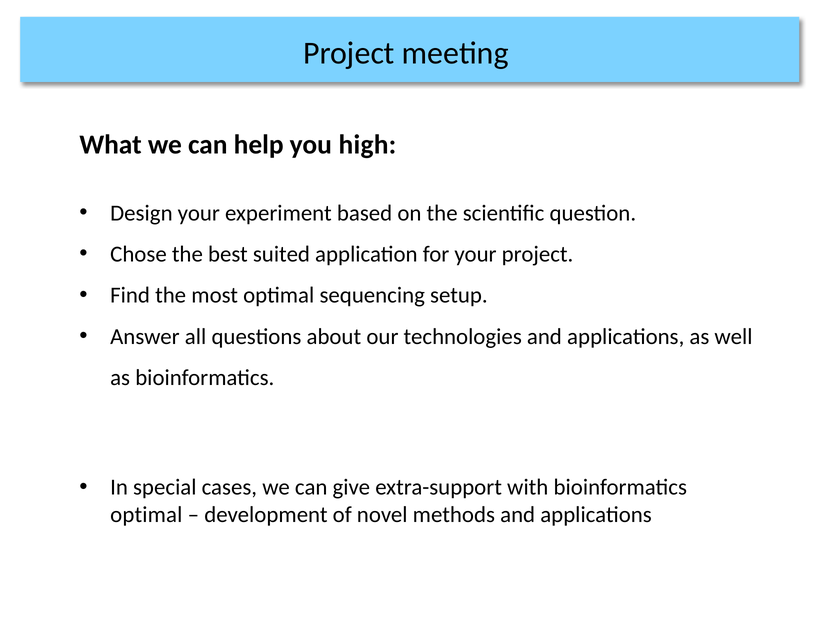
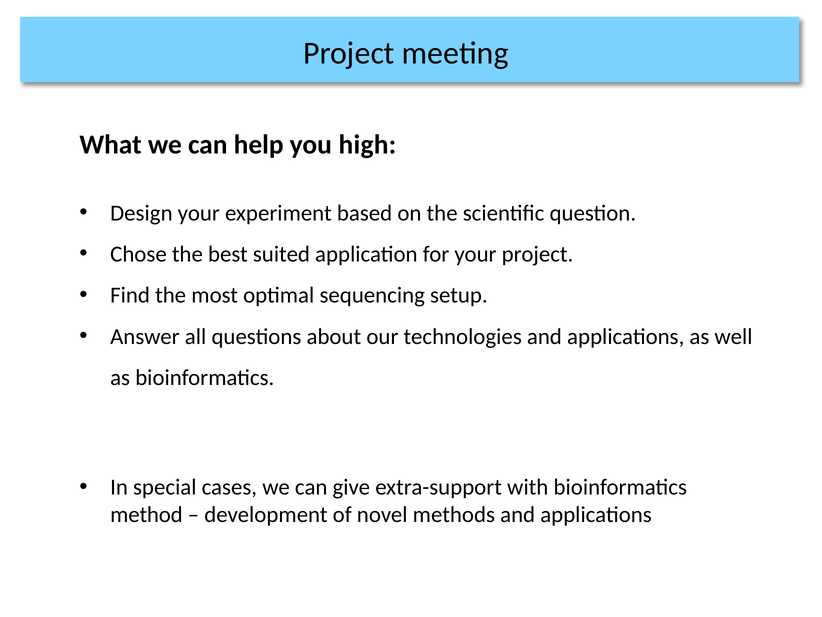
optimal: optimal -> method (146, 514)
